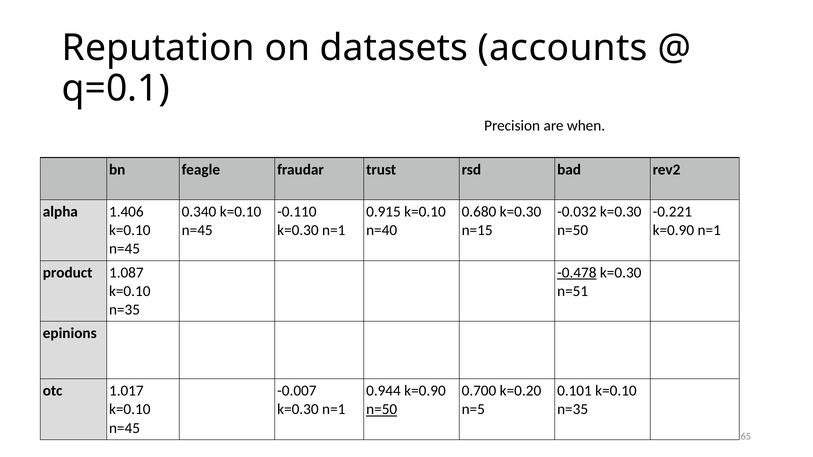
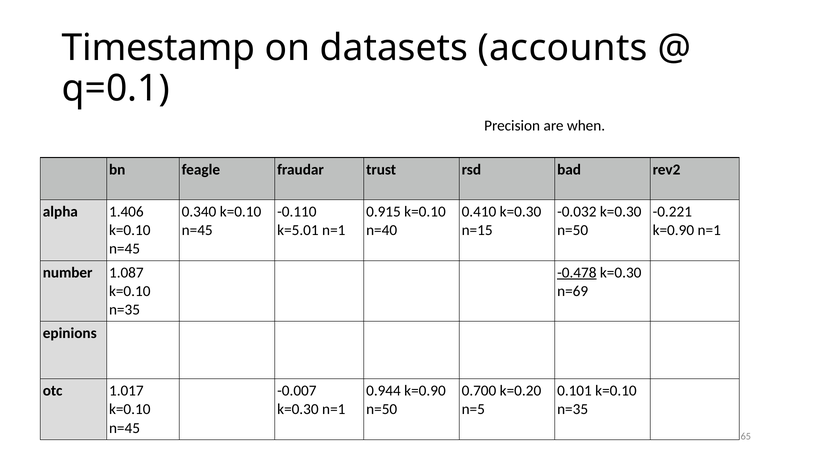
Reputation: Reputation -> Timestamp (159, 48)
0.680: 0.680 -> 0.410 (479, 212)
k=0.30: k=0.30 -> k=5.01 (298, 230)
product: product -> number (68, 273)
n=51: n=51 -> n=69 (573, 291)
n=50 underline: present -> none (382, 410)
